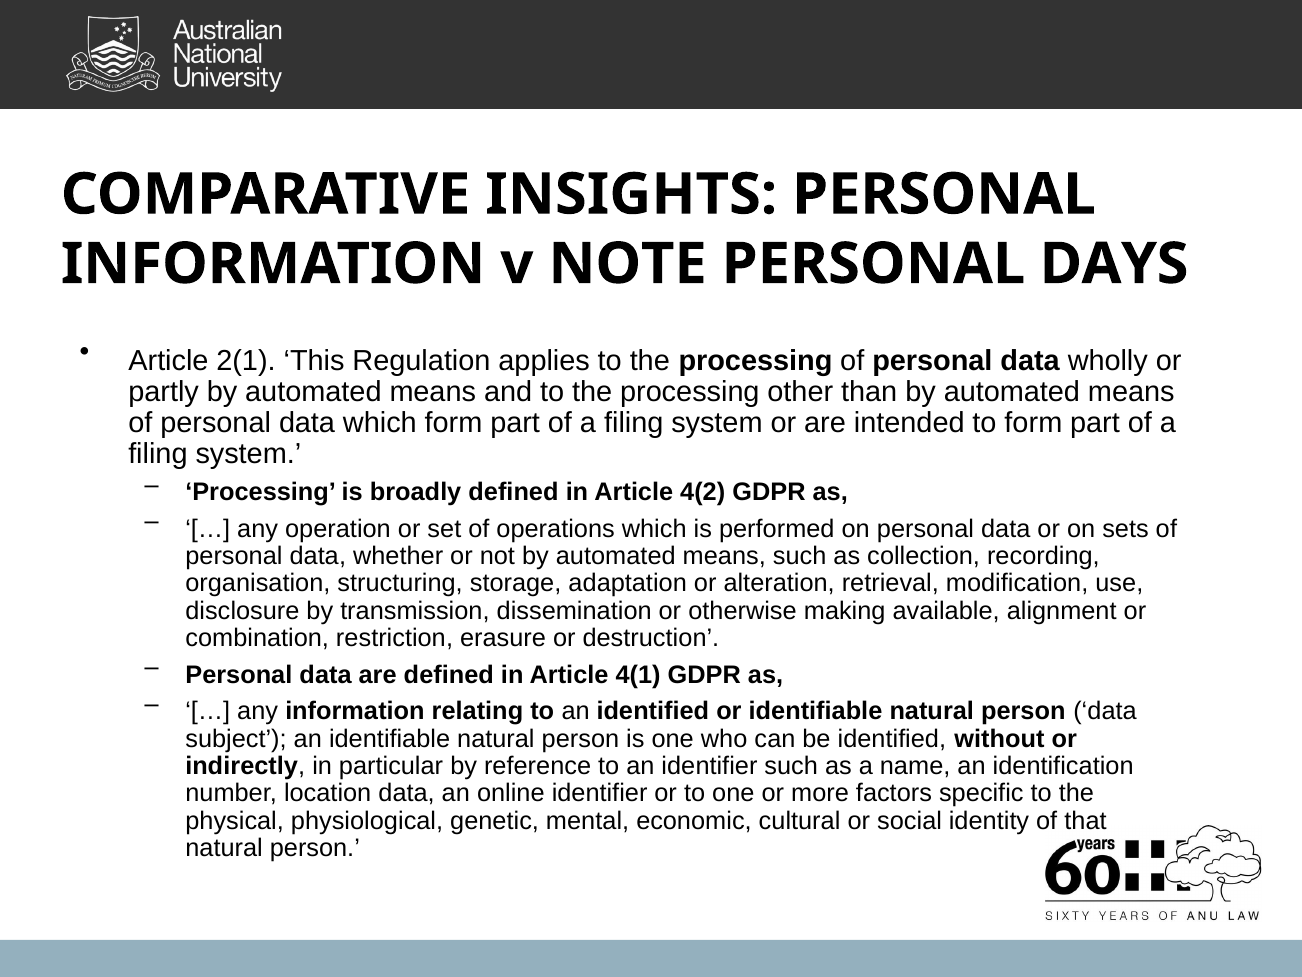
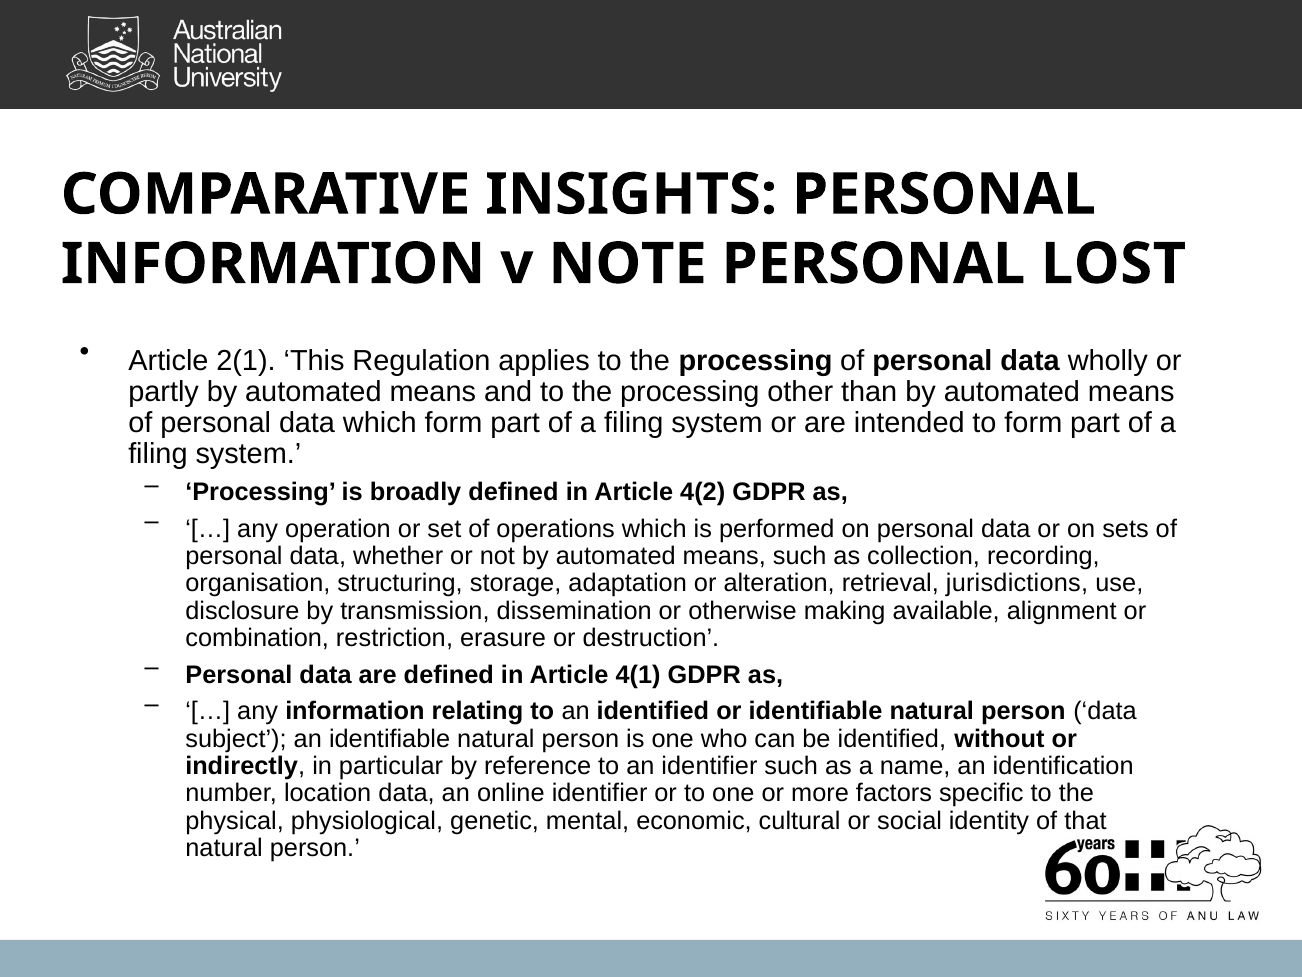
DAYS: DAYS -> LOST (1114, 264)
modification: modification -> jurisdictions (1017, 583)
